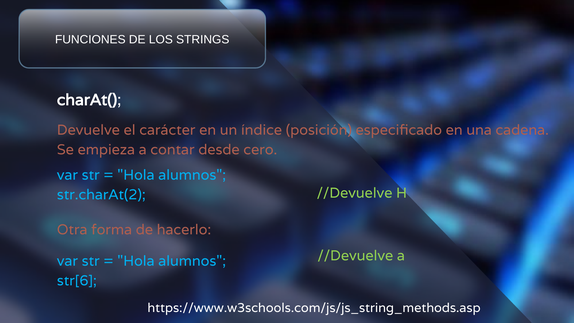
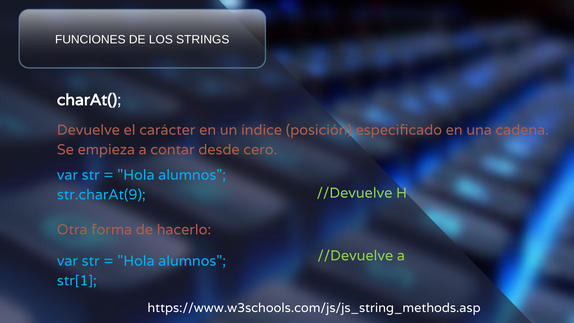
str.charAt(2: str.charAt(2 -> str.charAt(9 (101, 195)
str[6: str[6 -> str[1 (77, 281)
